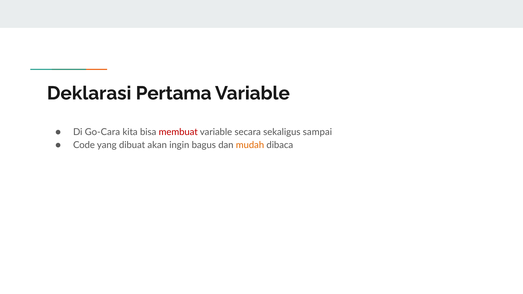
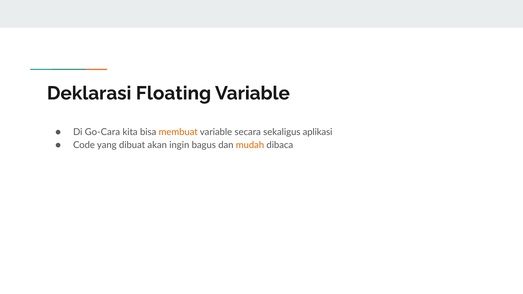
Pertama: Pertama -> Floating (173, 93)
membuat colour: red -> orange (178, 132)
sampai: sampai -> aplikasi (318, 132)
